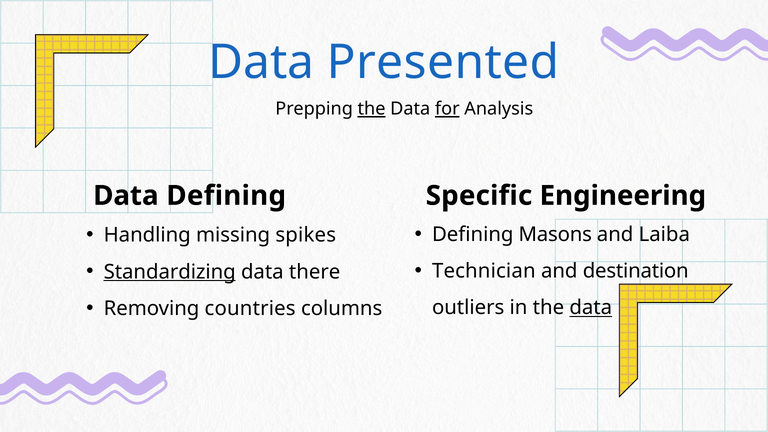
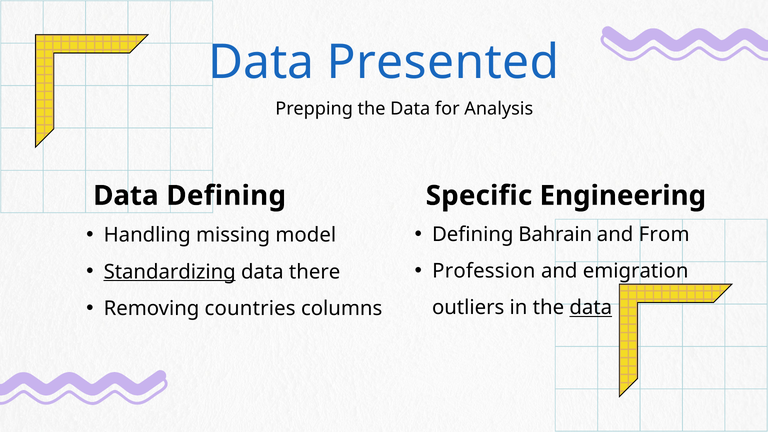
the underline: present -> none (372, 109)
for underline: present -> none (447, 109)
Masons: Masons -> Bahrain (555, 234)
Laiba: Laiba -> From (664, 234)
spikes: spikes -> model (306, 235)
Technician: Technician -> Profession (484, 271)
destination: destination -> emigration (636, 271)
